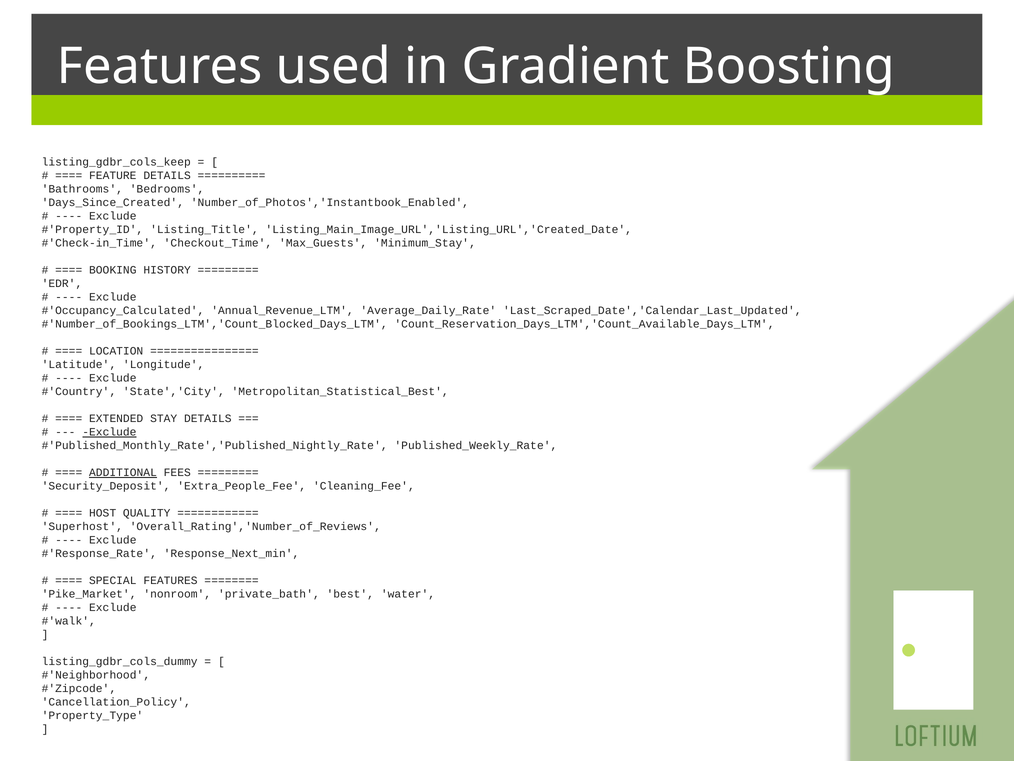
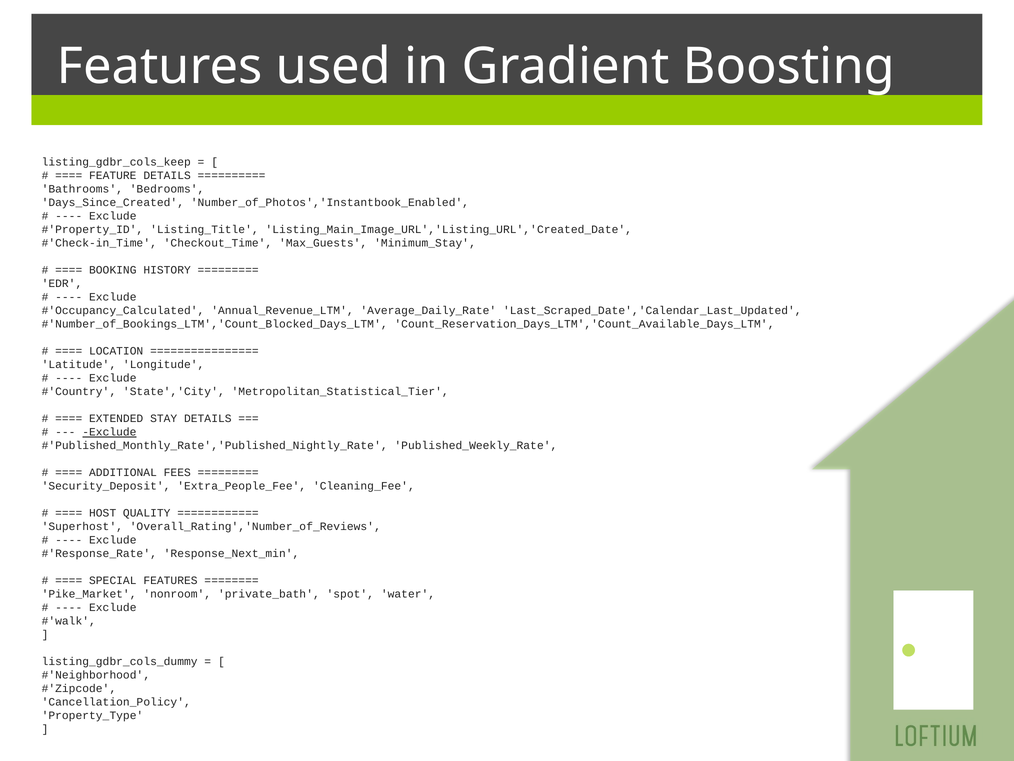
Metropolitan_Statistical_Best: Metropolitan_Statistical_Best -> Metropolitan_Statistical_Tier (340, 391)
ADDITIONAL underline: present -> none (123, 472)
best: best -> spot (350, 594)
